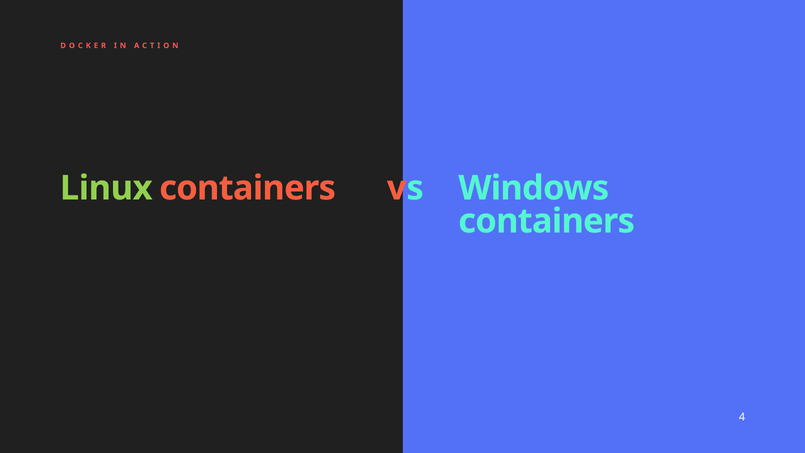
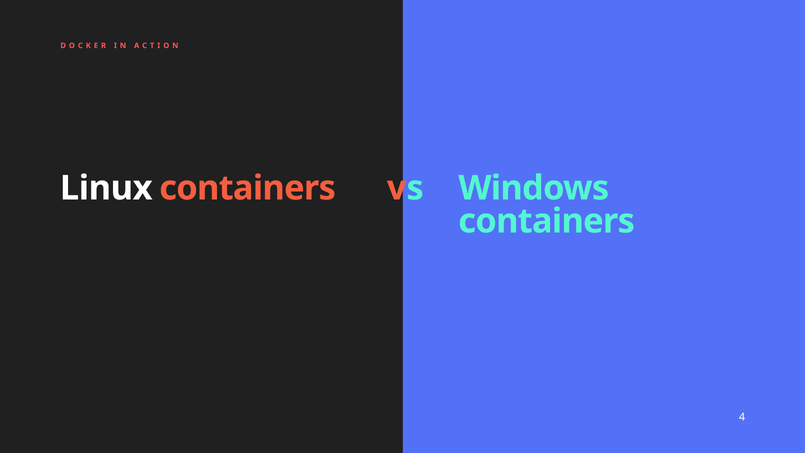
Linux colour: light green -> white (106, 188)
